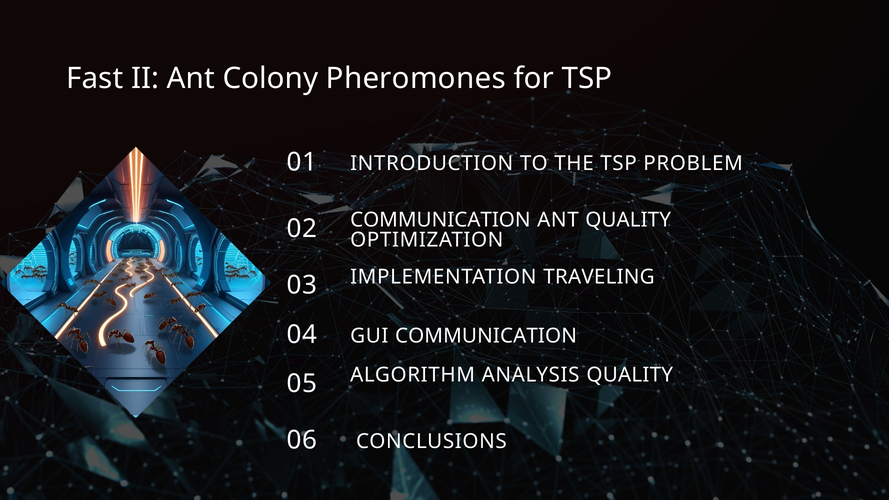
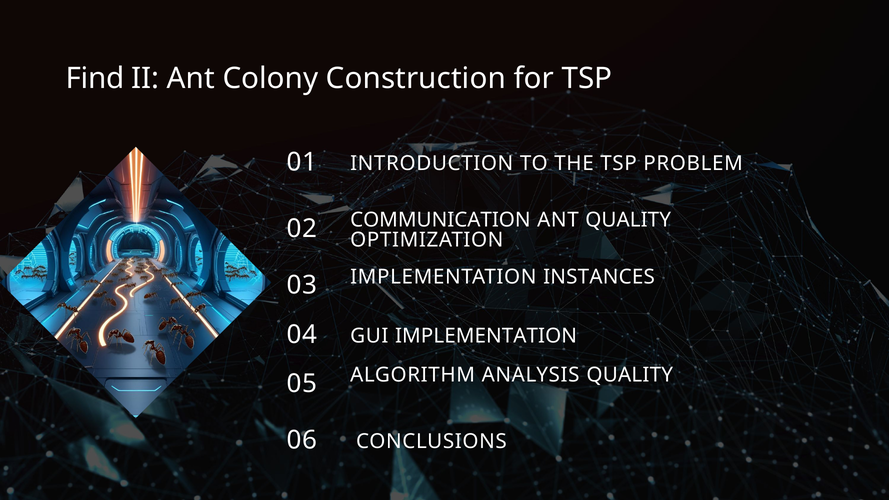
Fast: Fast -> Find (95, 79)
Pheromones: Pheromones -> Construction (416, 79)
TRAVELING: TRAVELING -> INSTANCES (599, 277)
GUI COMMUNICATION: COMMUNICATION -> IMPLEMENTATION (486, 336)
